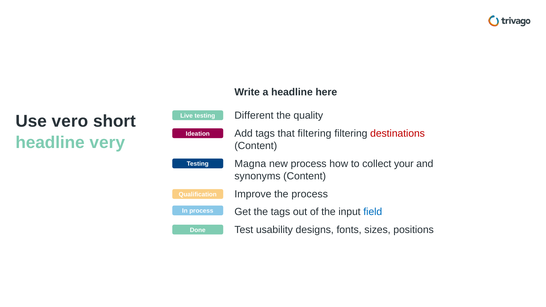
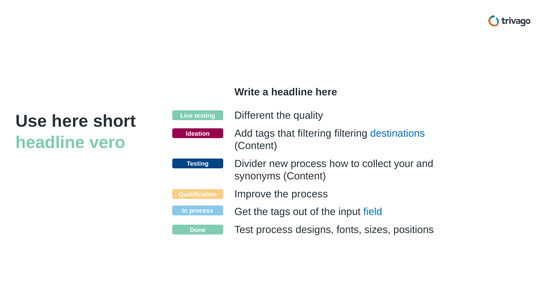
Use vero: vero -> here (70, 121)
destinations colour: red -> blue (398, 134)
very: very -> vero (107, 143)
Magna: Magna -> Divider (250, 164)
Test usability: usability -> process (274, 230)
